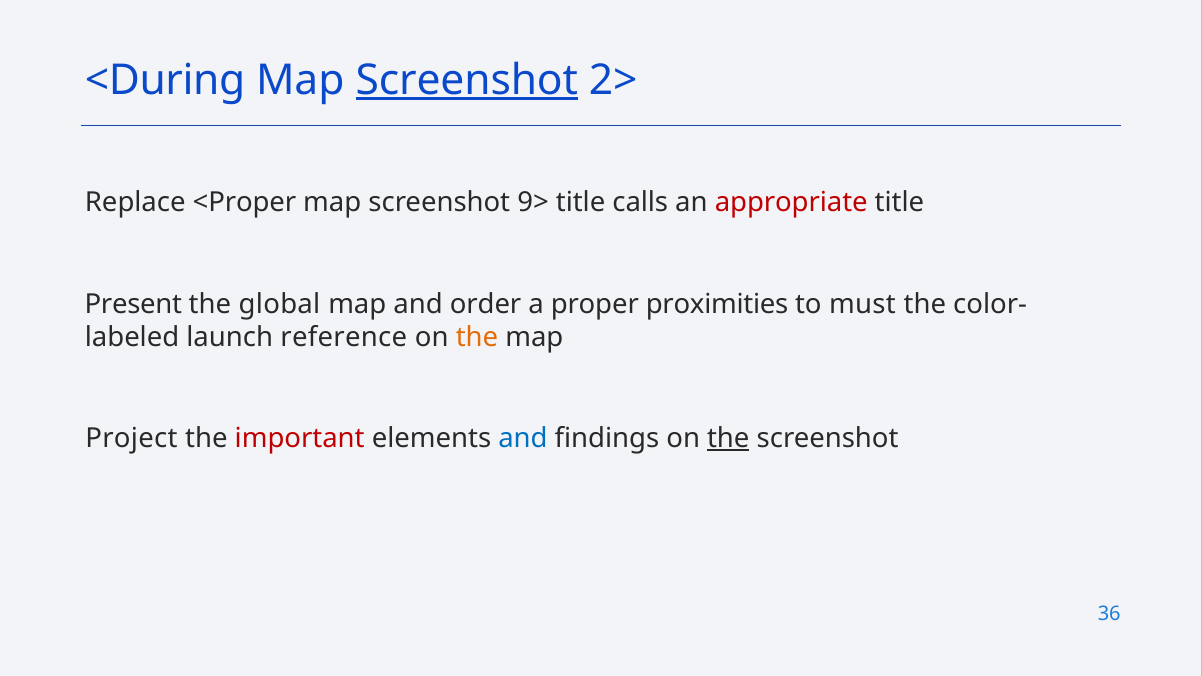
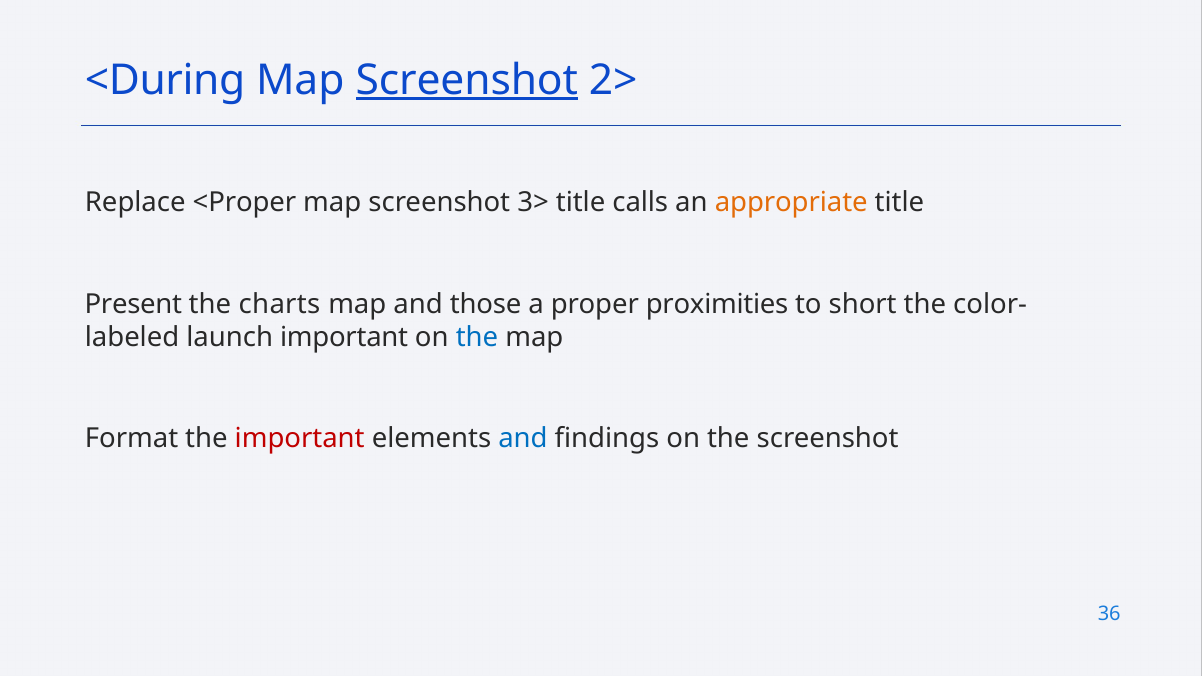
9>: 9> -> 3> (533, 203)
appropriate colour: red -> orange (791, 203)
global: global -> charts (280, 304)
order: order -> those (486, 304)
must: must -> short (863, 304)
launch reference: reference -> important (344, 337)
the colour: orange -> blue (477, 337)
Project: Project -> Format (132, 438)
the underline: present -> none (728, 438)
